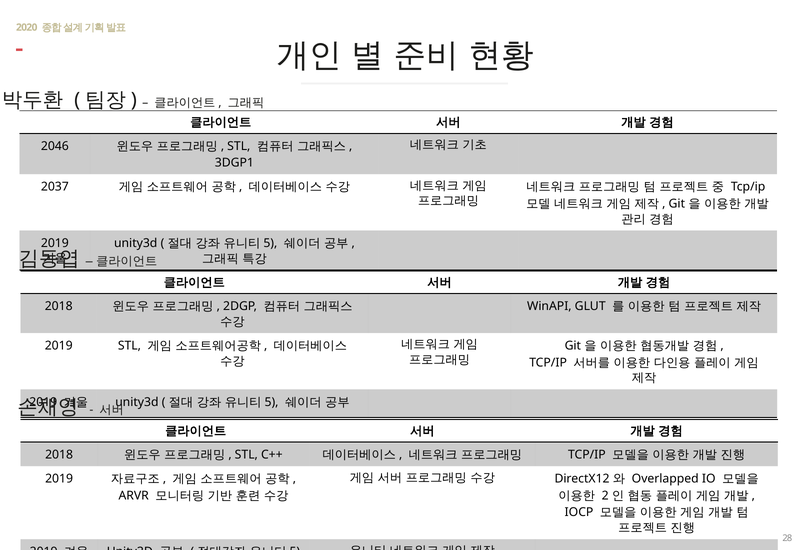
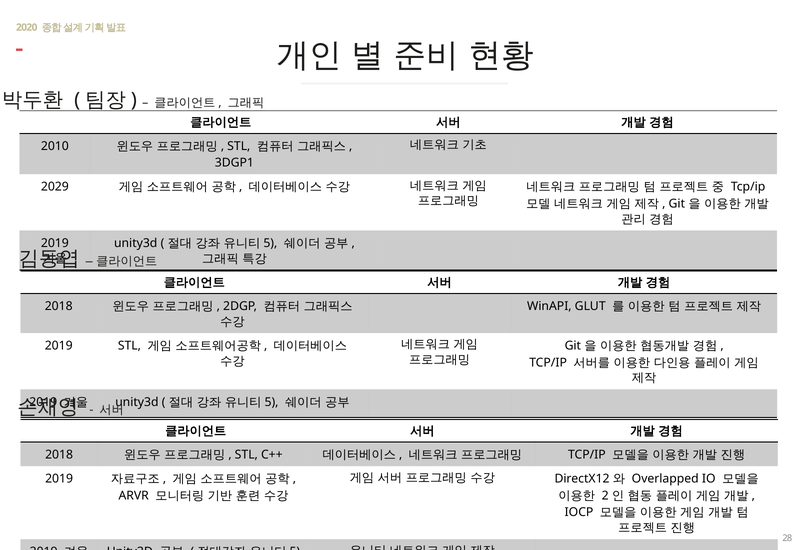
2046: 2046 -> 2010 (55, 146)
2037: 2037 -> 2029 (55, 187)
